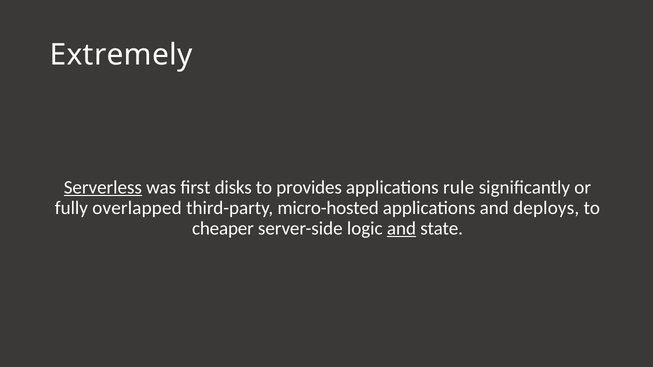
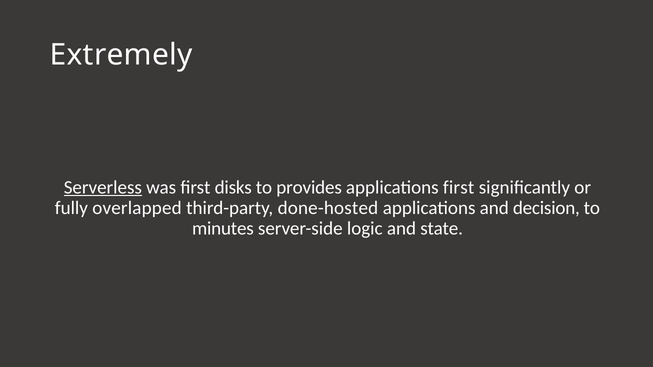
applications rule: rule -> first (459, 187)
micro-hosted: micro-hosted -> done-hosted (328, 208)
deploys: deploys -> decision (546, 208)
cheaper: cheaper -> minutes (223, 228)
and underline: present -> none (401, 228)
